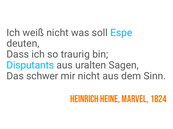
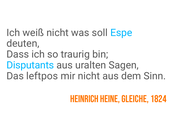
schwer: schwer -> leftpos (42, 76)
Marvel: Marvel -> Gleiche (135, 99)
